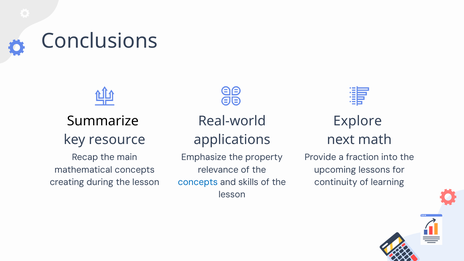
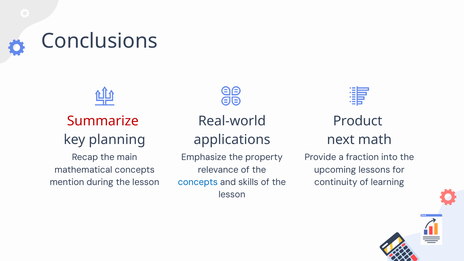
Summarize colour: black -> red (103, 121)
Explore: Explore -> Product (358, 121)
resource: resource -> planning (117, 140)
creating: creating -> mention (67, 182)
